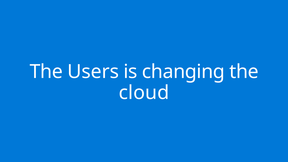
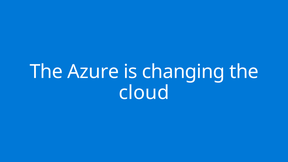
Users: Users -> Azure (93, 72)
